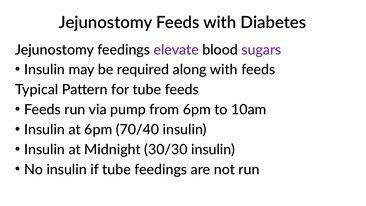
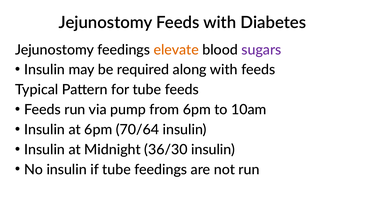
elevate colour: purple -> orange (176, 50)
70/40: 70/40 -> 70/64 (137, 130)
30/30: 30/30 -> 36/30 (166, 150)
